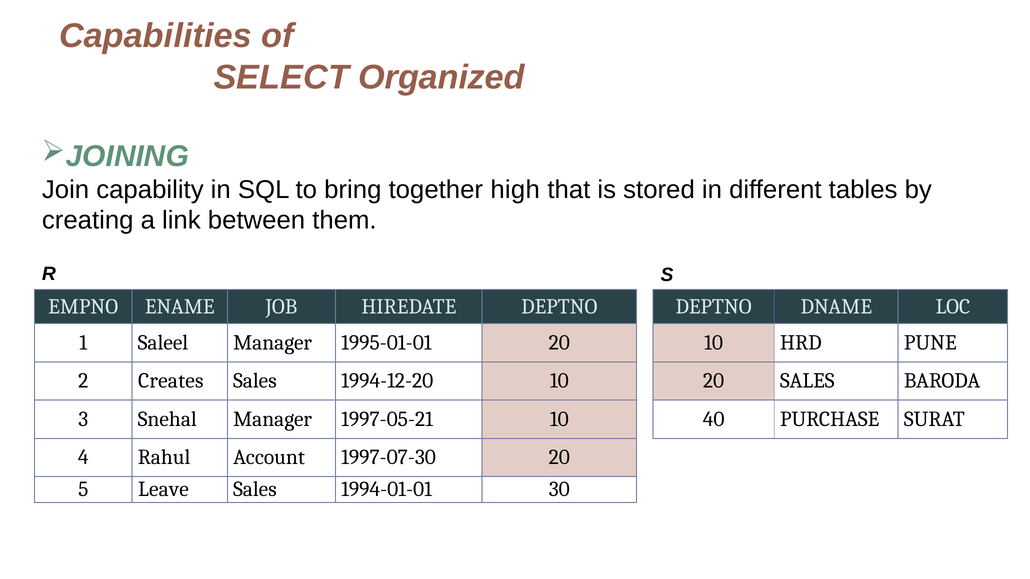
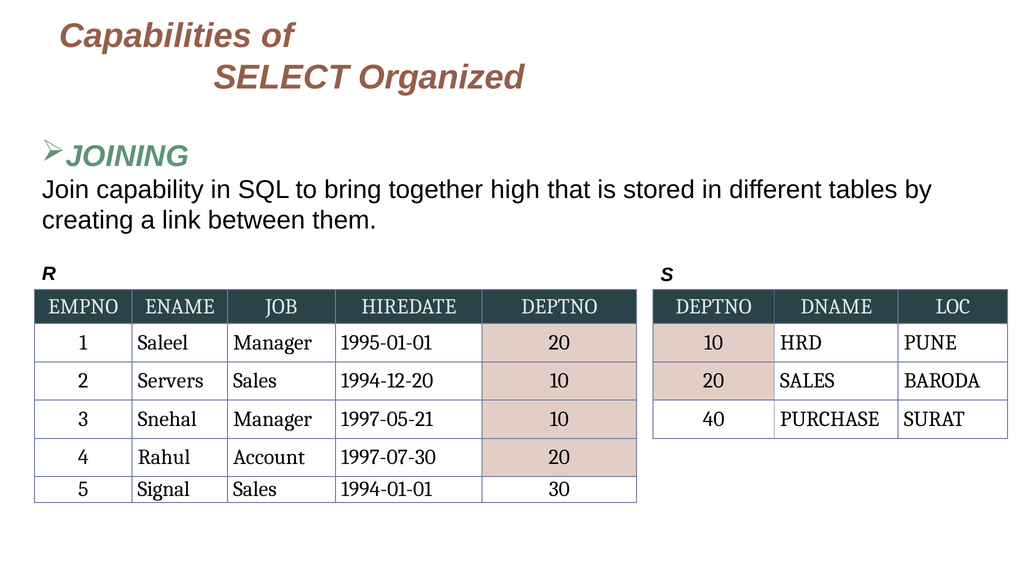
Creates: Creates -> Servers (171, 381)
Leave: Leave -> Signal (164, 490)
